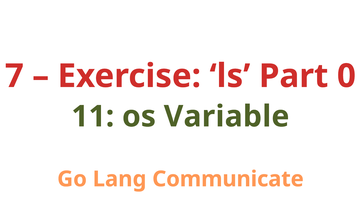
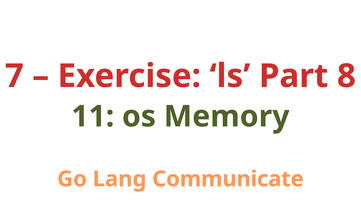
0: 0 -> 8 (346, 76)
Variable: Variable -> Memory (227, 117)
